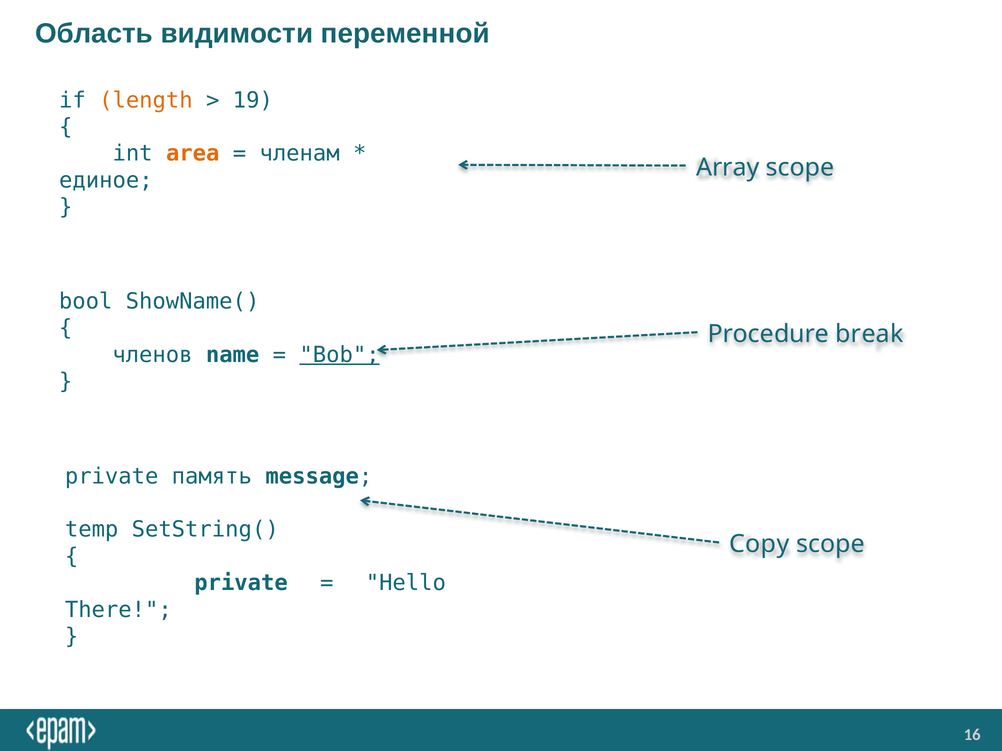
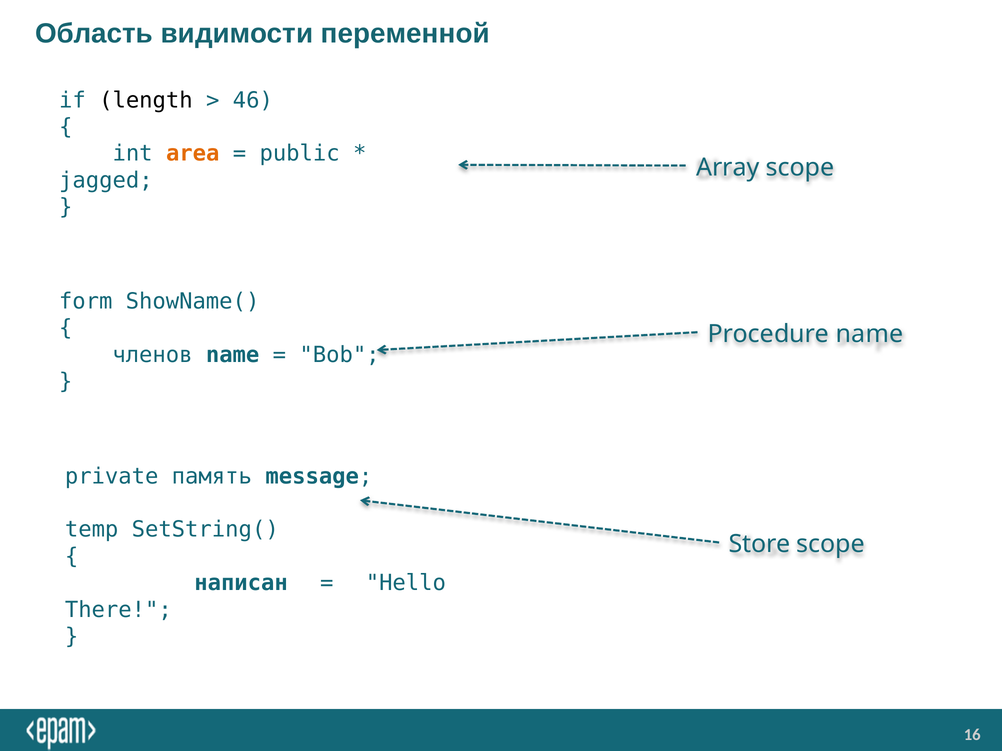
length colour: orange -> black (146, 100)
19: 19 -> 46 (253, 100)
членам: членам -> public (300, 154)
единое: единое -> jagged (106, 180)
bool: bool -> form (86, 302)
Procedure break: break -> name (869, 334)
Bob underline: present -> none (340, 355)
Copy: Copy -> Store (760, 545)
private: private -> написан (241, 583)
